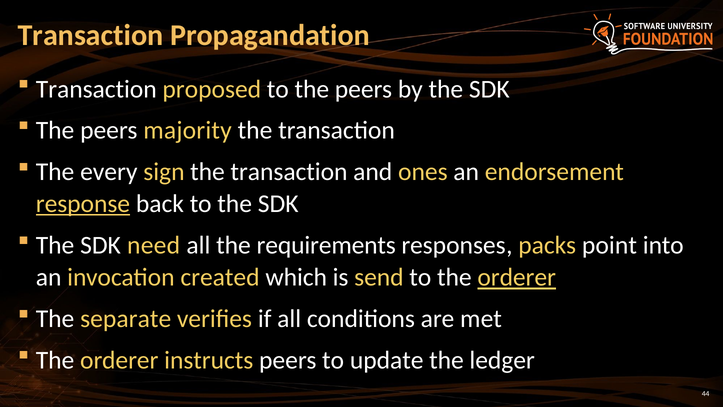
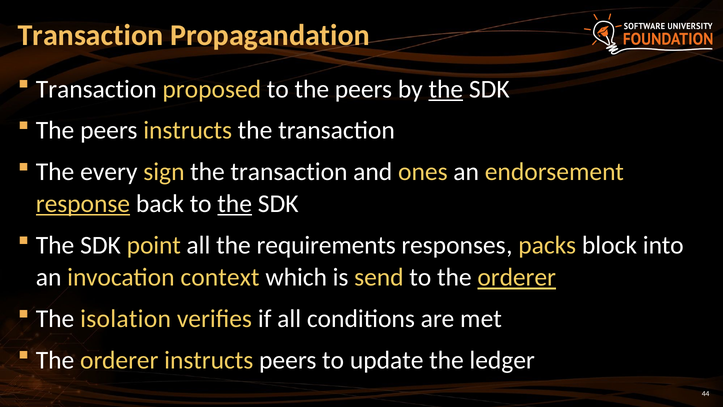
the underline: none -> present (446, 89)
peers majority: majority -> instructs (188, 130)
the underline: none -> present (235, 204)
need: need -> point (154, 245)
point: point -> block (609, 245)
created: created -> context (220, 277)
separate: separate -> isolation (126, 319)
